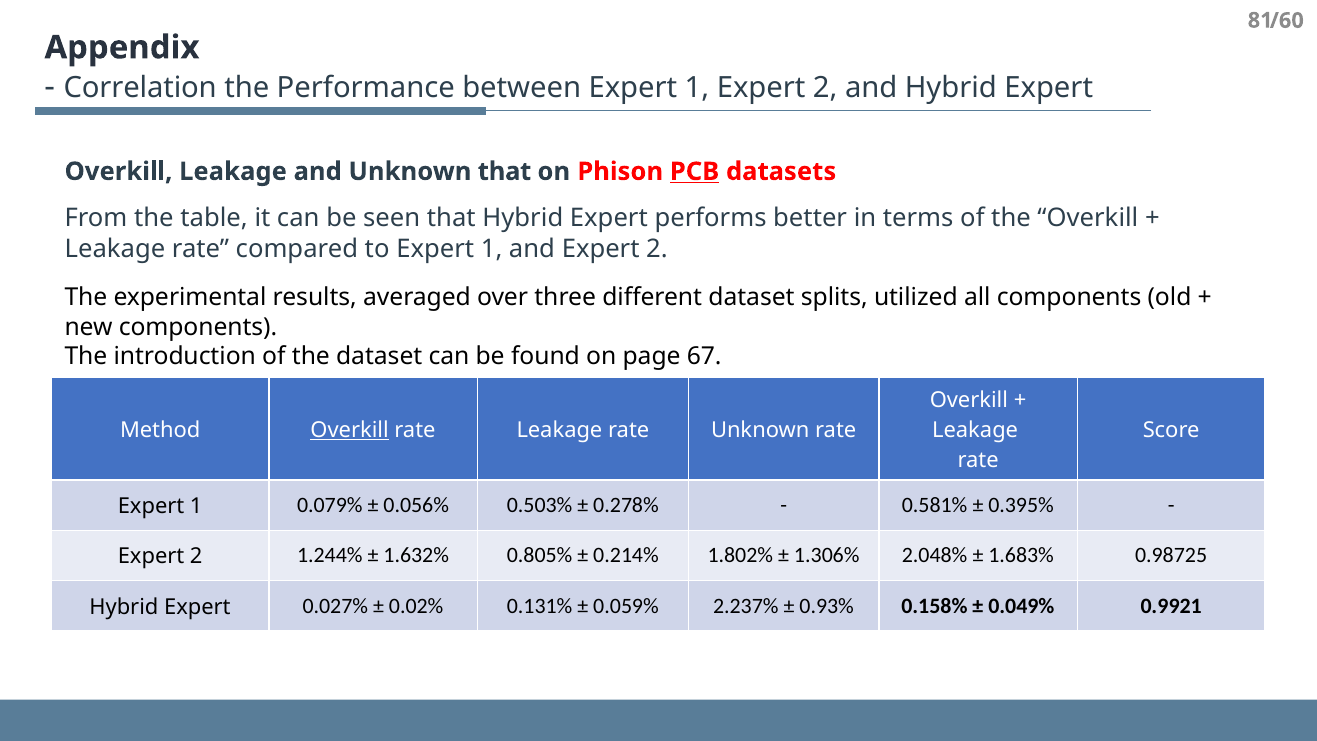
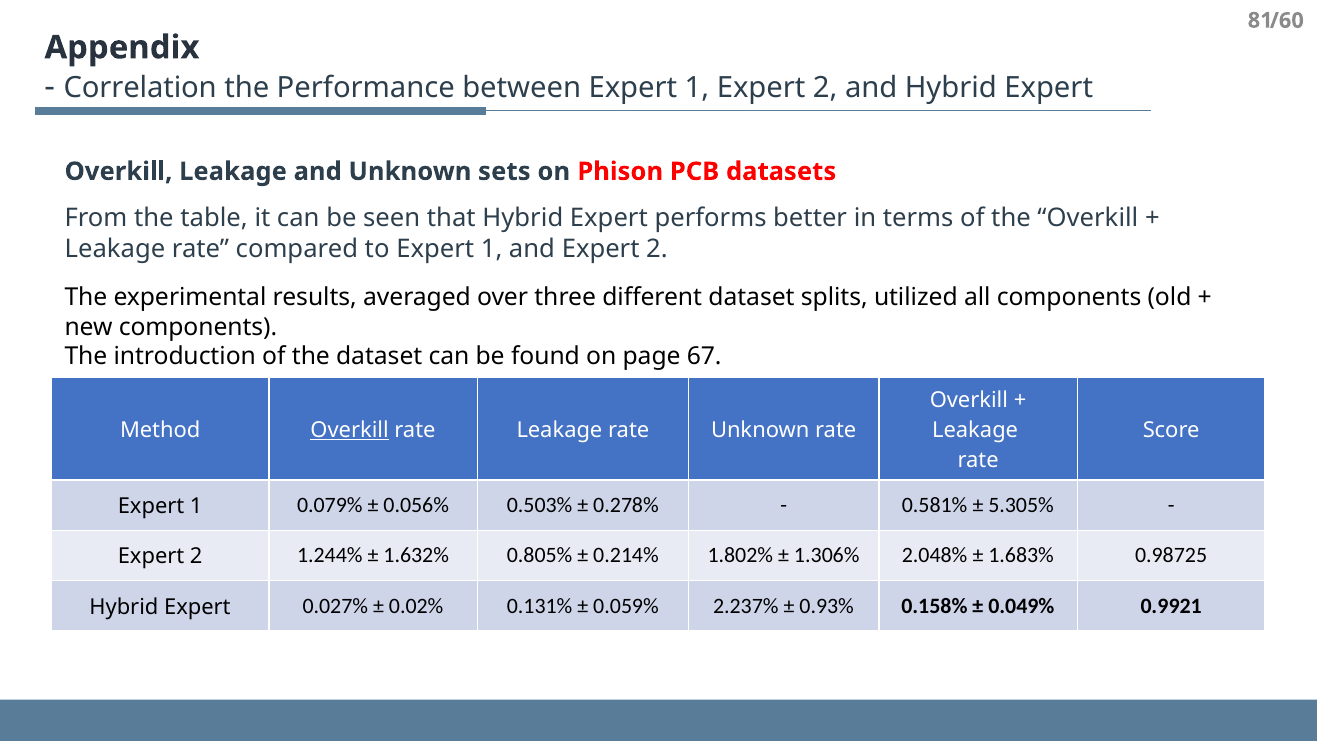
Unknown that: that -> sets (504, 171)
PCB underline: present -> none (695, 171)
0.395%: 0.395% -> 5.305% (1021, 505)
